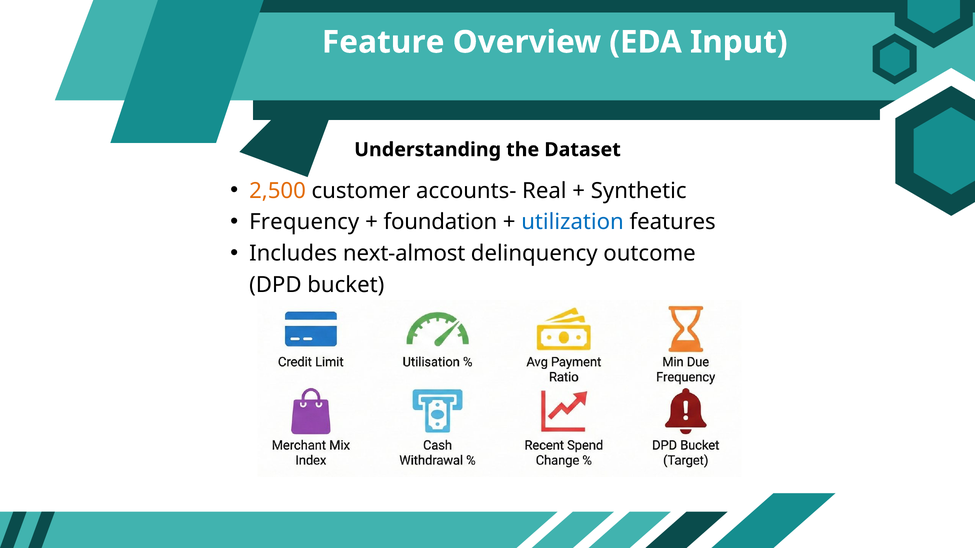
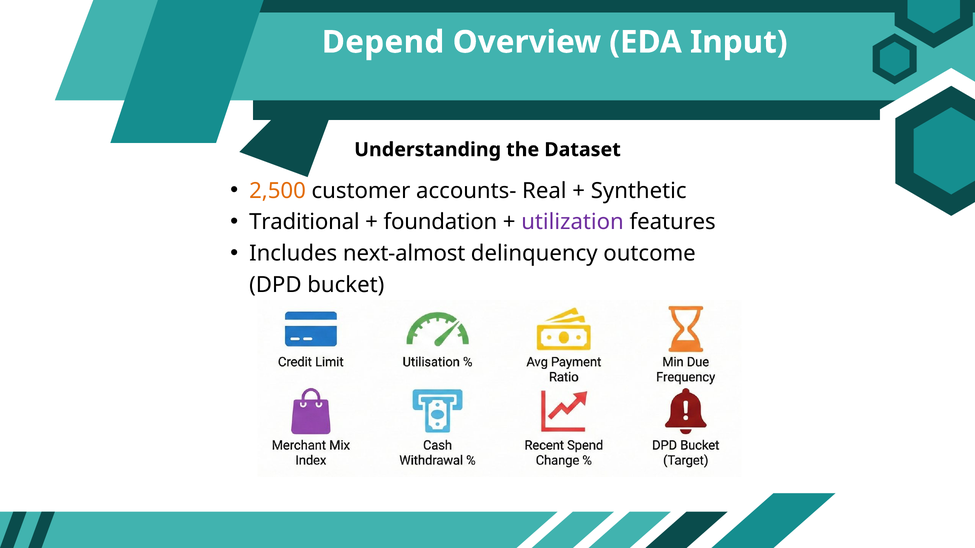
Feature: Feature -> Depend (383, 42)
Frequency: Frequency -> Traditional (304, 222)
utilization colour: blue -> purple (573, 222)
